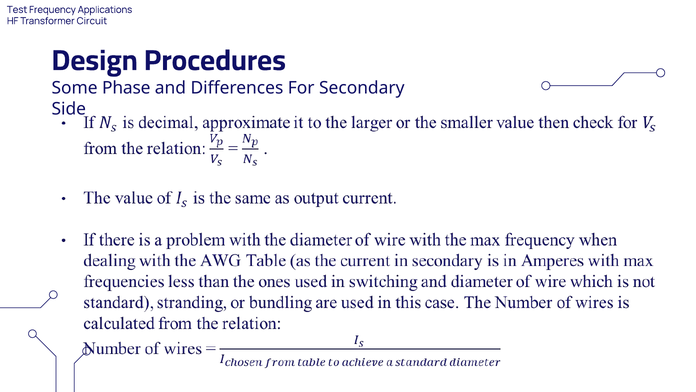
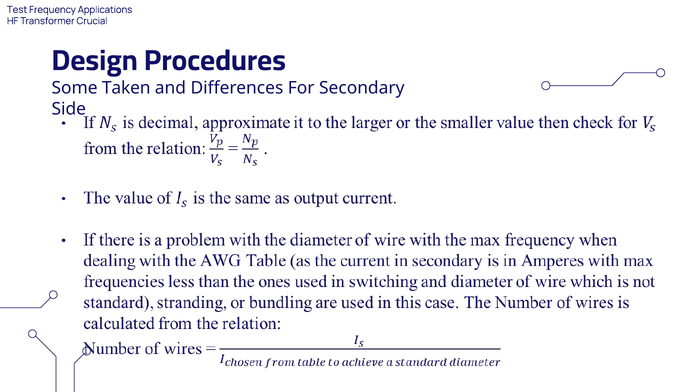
Circuit: Circuit -> Crucial (92, 21)
Phase: Phase -> Taken (126, 88)
